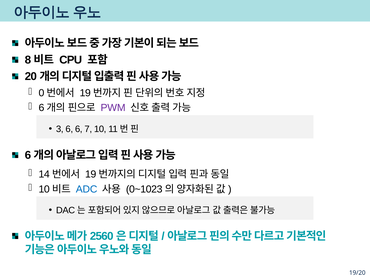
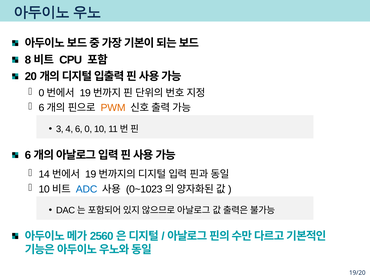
PWM colour: purple -> orange (113, 108)
3 6: 6 -> 4 (69, 129)
7: 7 -> 0 (88, 129)
